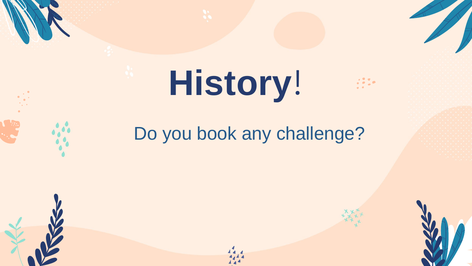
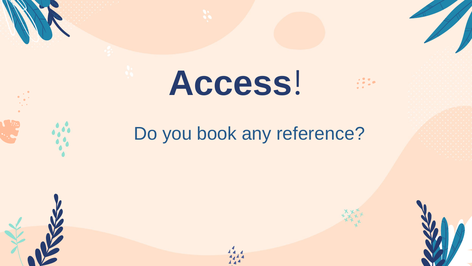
History: History -> Access (230, 83)
challenge: challenge -> reference (321, 134)
